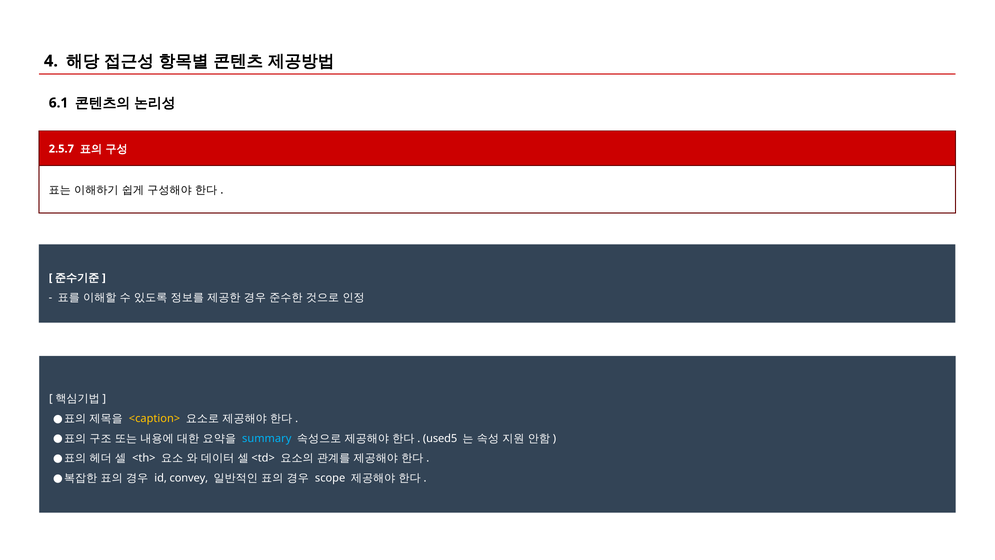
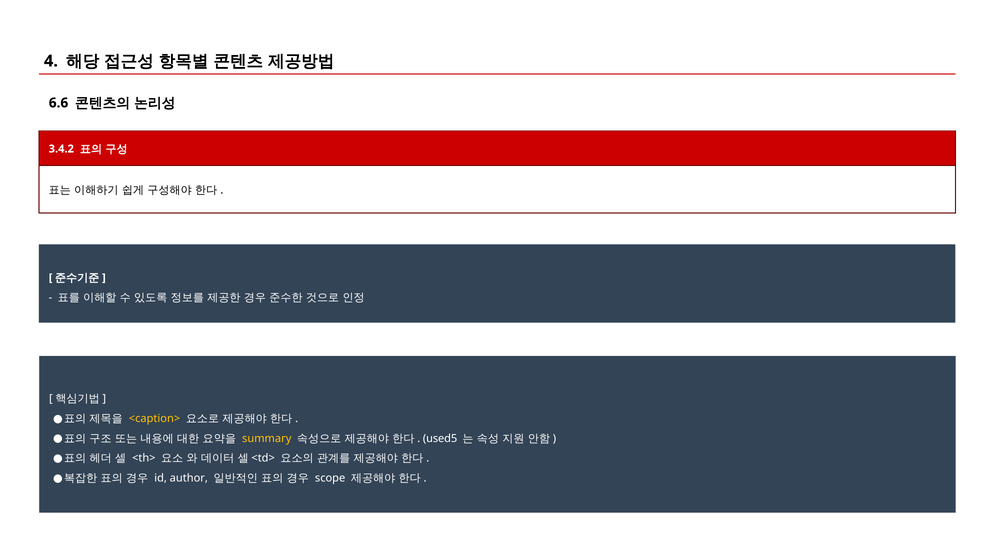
6.1: 6.1 -> 6.6 (59, 103)
2.5.7: 2.5.7 -> 3.4.2 (61, 149)
summary colour: light blue -> yellow (267, 438)
convey: convey -> author (189, 478)
